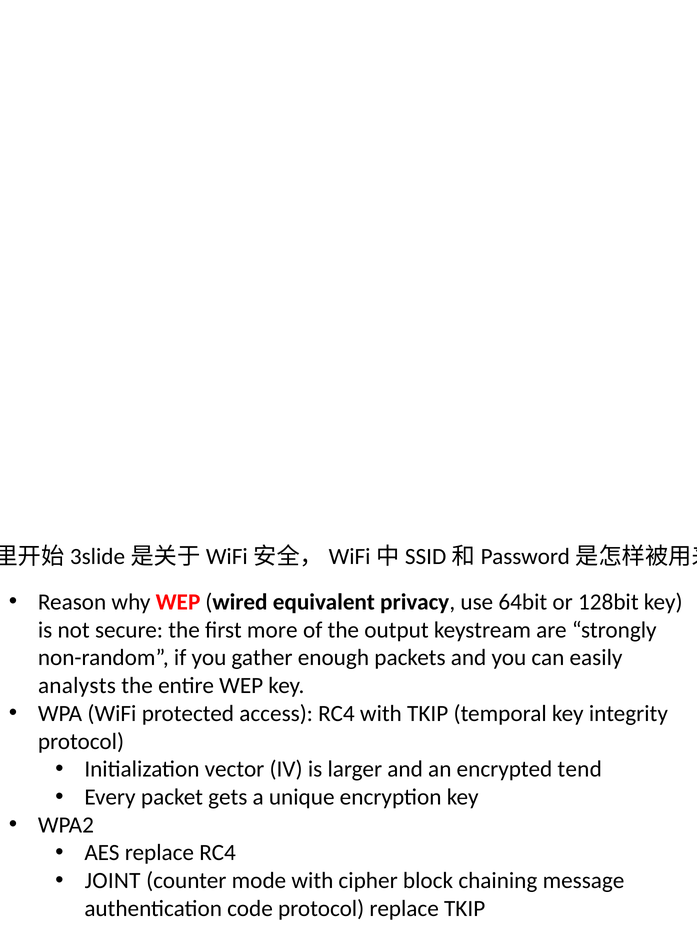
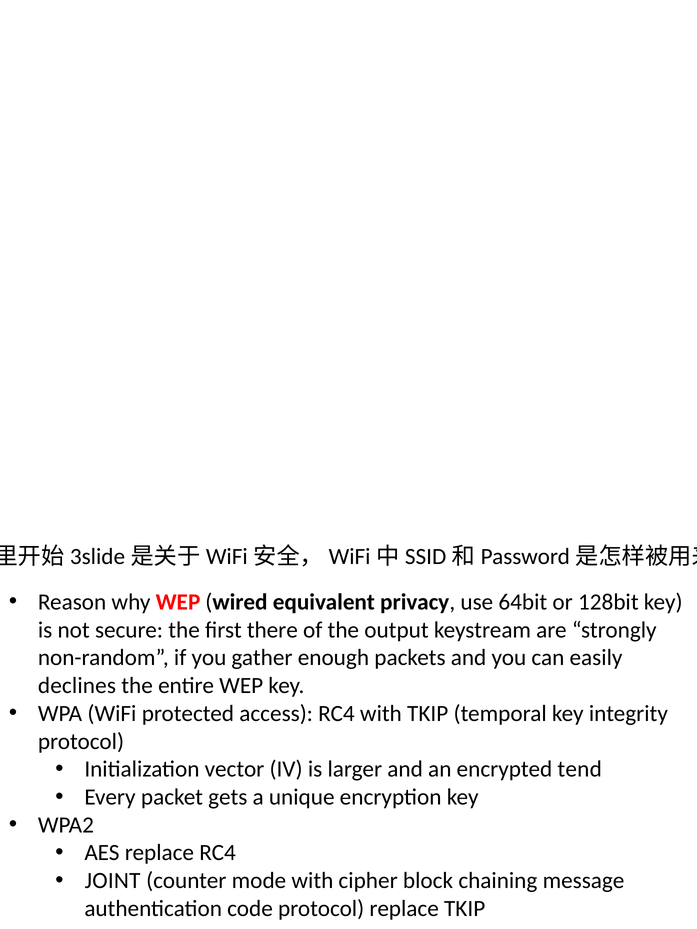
more: more -> there (272, 630)
analysts: analysts -> declines (77, 686)
